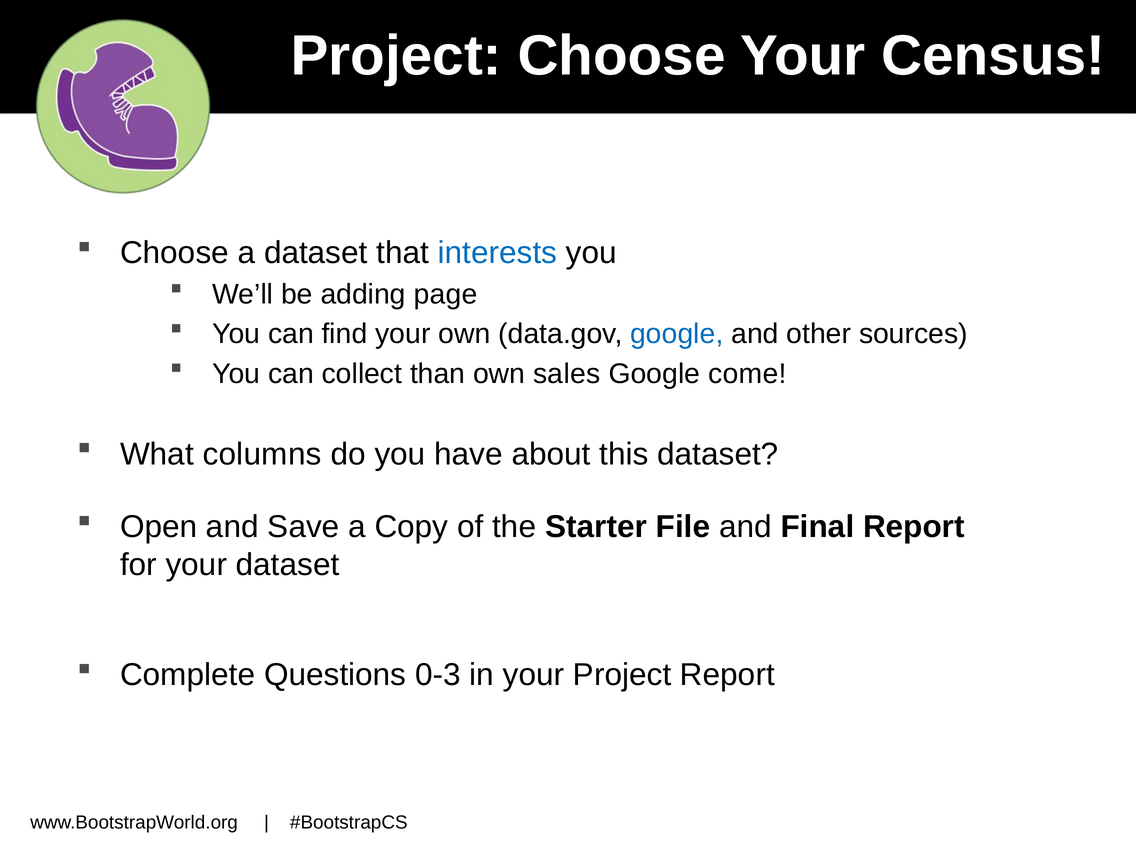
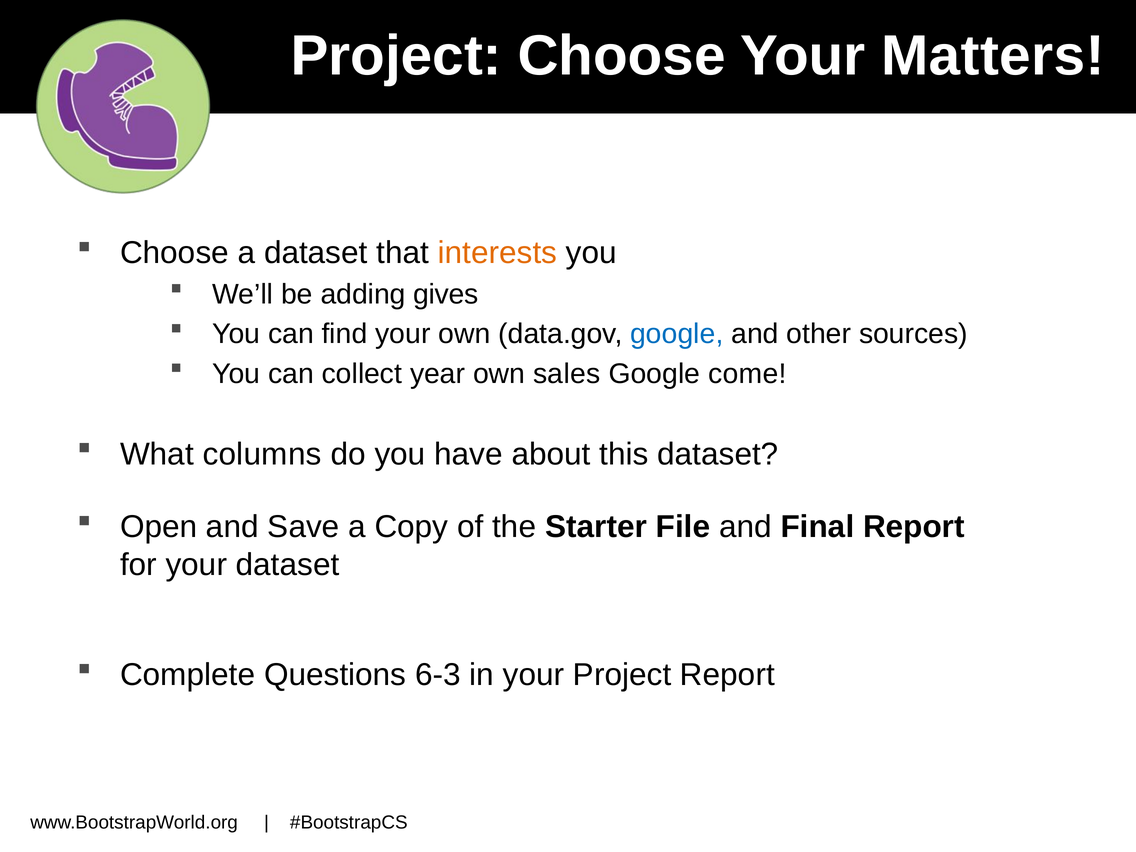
Census: Census -> Matters (993, 56)
interests colour: blue -> orange (497, 253)
page: page -> gives (446, 294)
than: than -> year (438, 374)
0-3: 0-3 -> 6-3 (438, 675)
